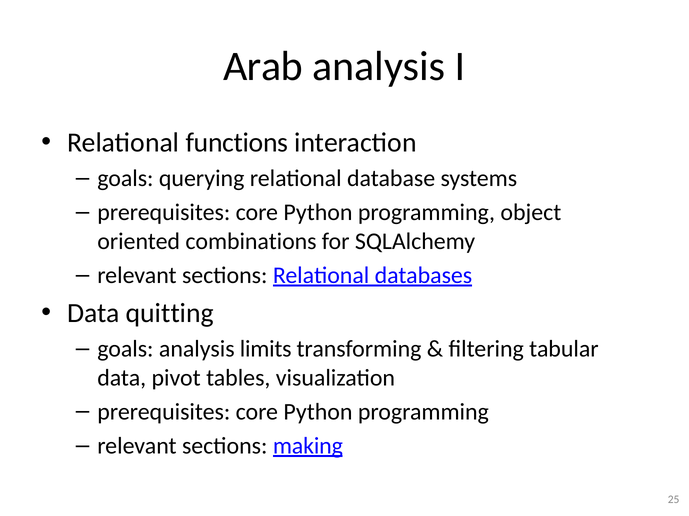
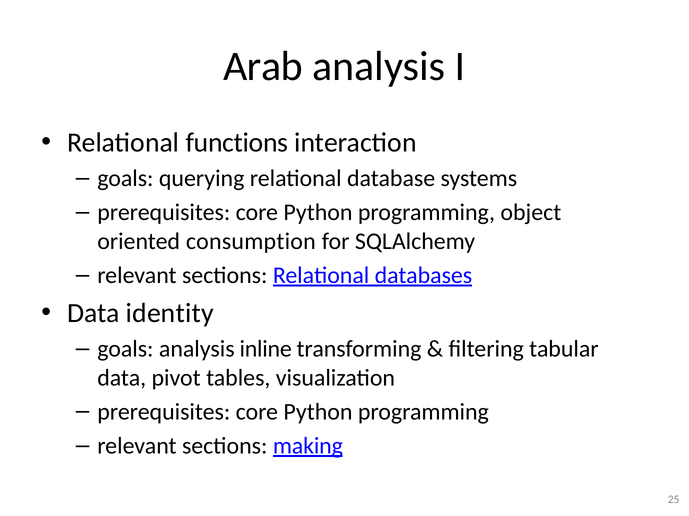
combinations: combinations -> consumption (251, 242)
quitting: quitting -> identity (170, 313)
limits: limits -> inline (266, 350)
